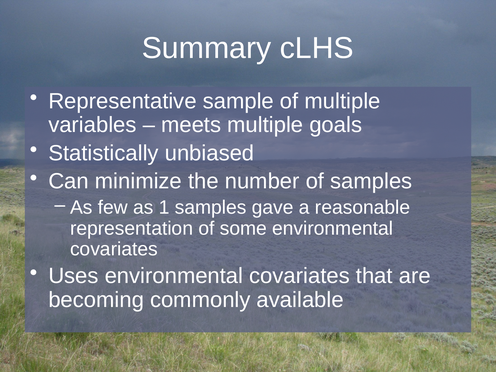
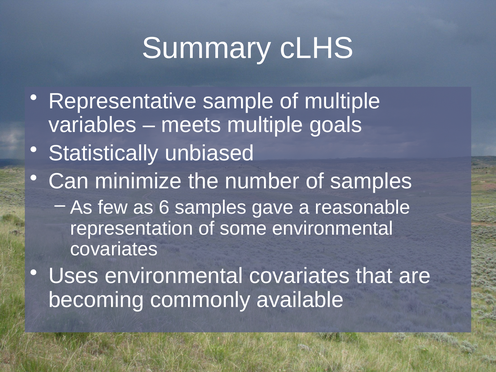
1: 1 -> 6 (164, 208)
